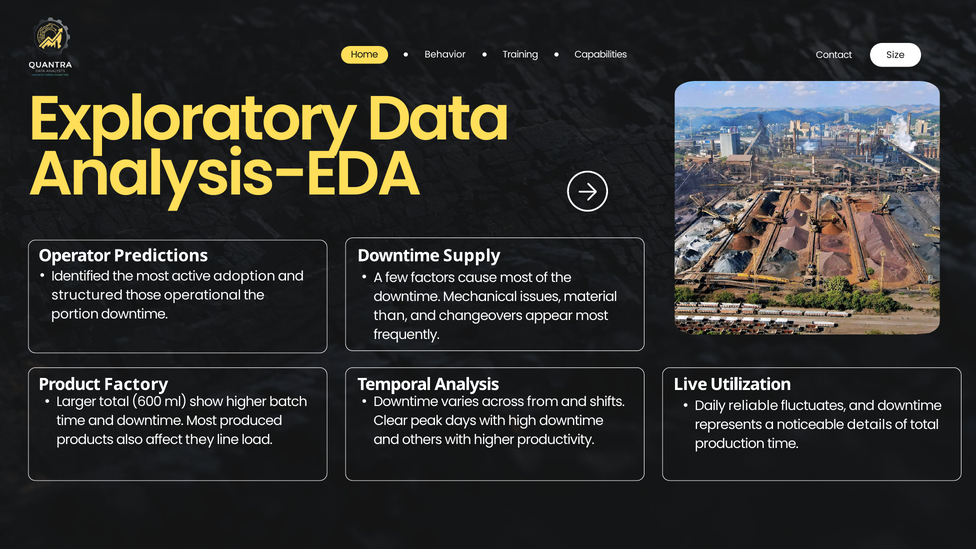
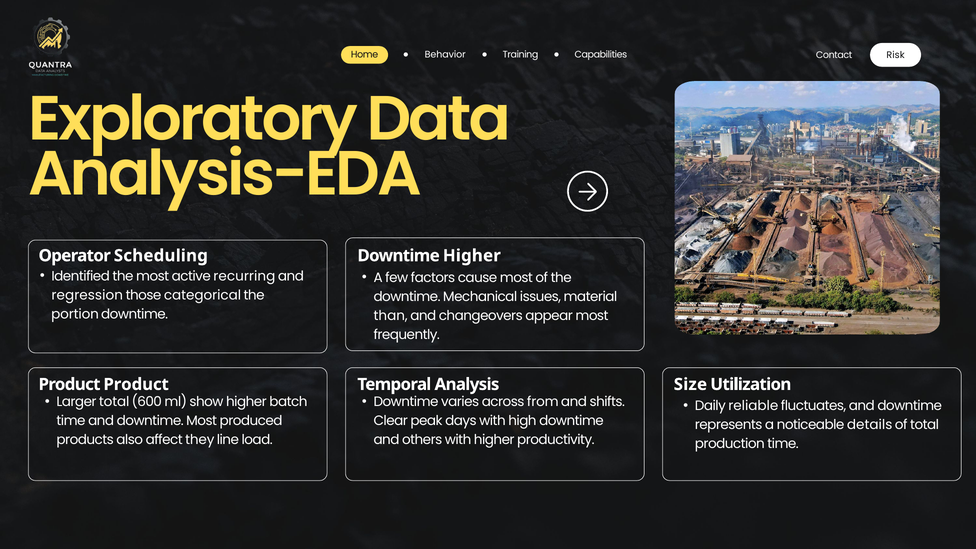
Size: Size -> Risk (896, 55)
Predictions: Predictions -> Scheduling (161, 256)
Downtime Supply: Supply -> Higher (472, 256)
adoption: adoption -> recurring (244, 276)
structured: structured -> regression (87, 295)
operational: operational -> categorical (202, 295)
Product Factory: Factory -> Product (136, 384)
Live: Live -> Size (690, 384)
